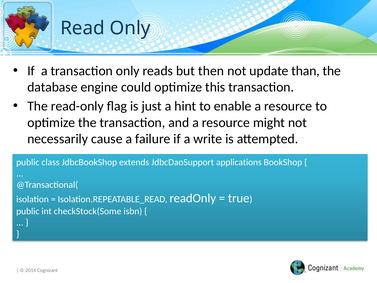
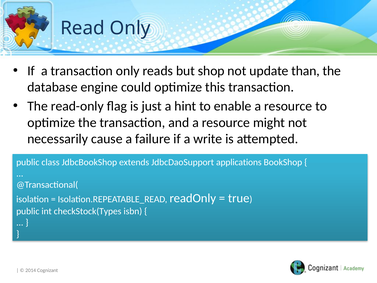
then: then -> shop (211, 71)
checkStock(Some: checkStock(Some -> checkStock(Types (88, 211)
